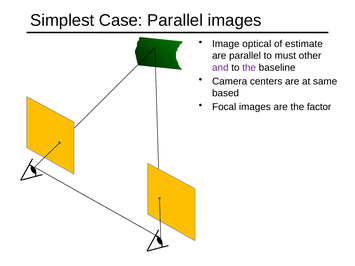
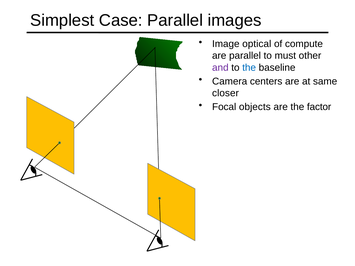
estimate: estimate -> compute (304, 44)
the colour: purple -> blue (249, 68)
based: based -> closer (225, 93)
Focal images: images -> objects (255, 107)
